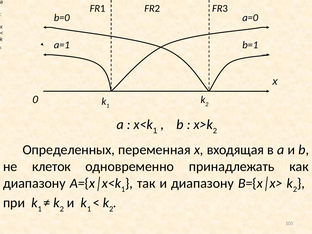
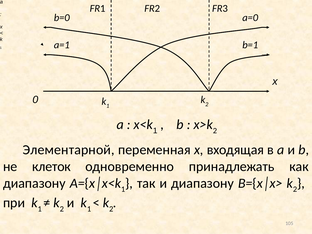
Определенных: Определенных -> Элементарной (69, 150)
